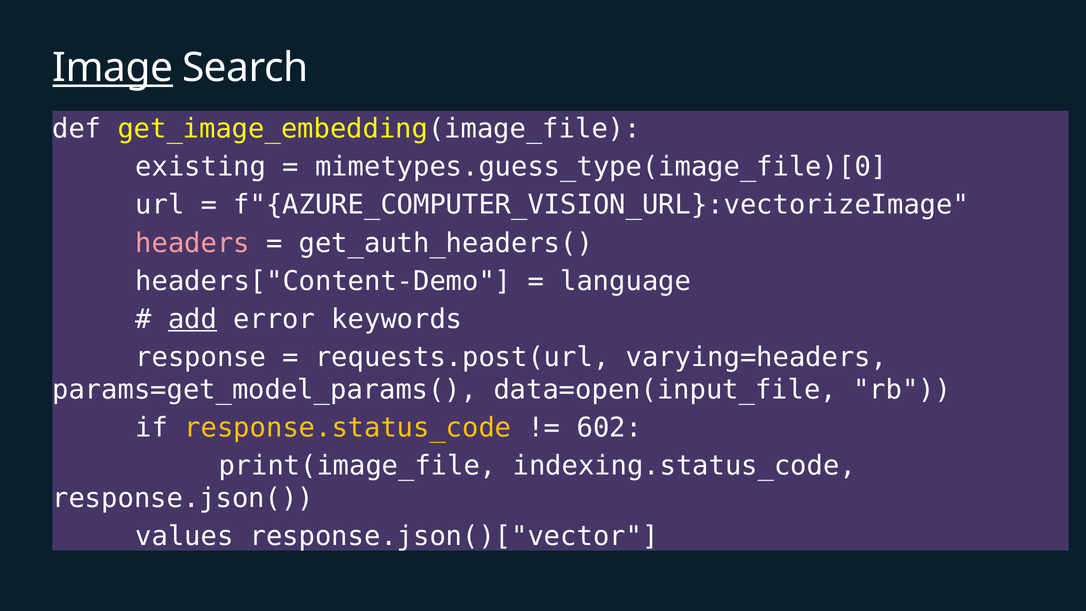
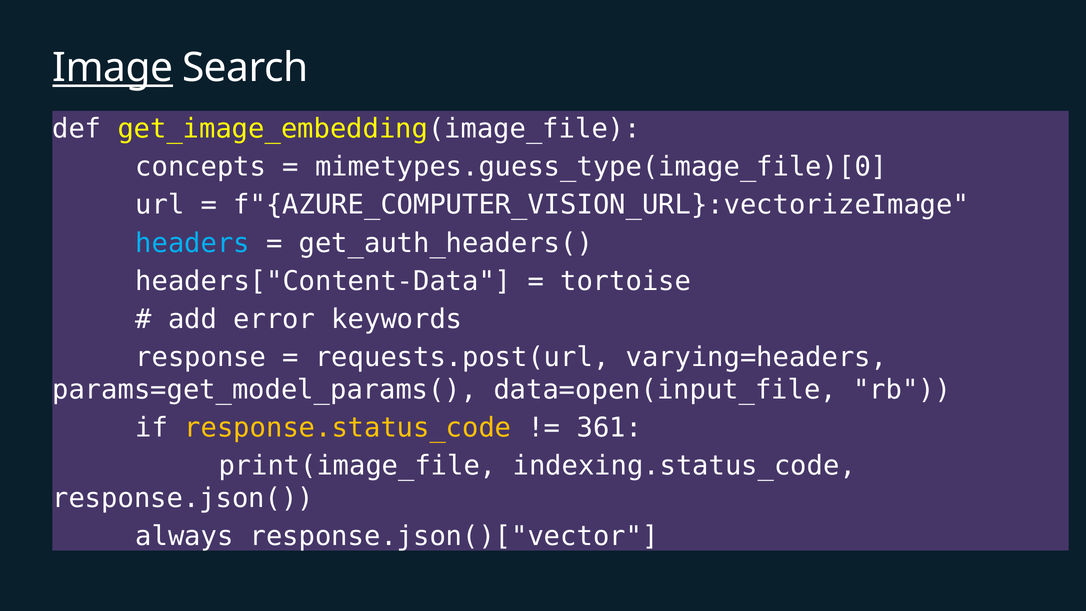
existing: existing -> concepts (201, 167)
headers colour: pink -> light blue (193, 243)
headers["Content-Demo: headers["Content-Demo -> headers["Content-Data (323, 281)
language: language -> tortoise (626, 281)
add underline: present -> none (193, 319)
602: 602 -> 361 (609, 428)
values: values -> always (184, 536)
